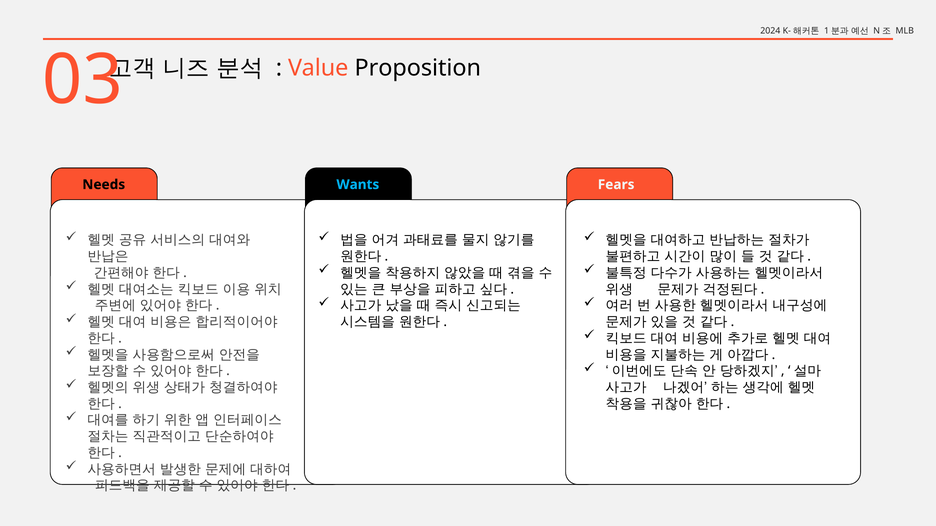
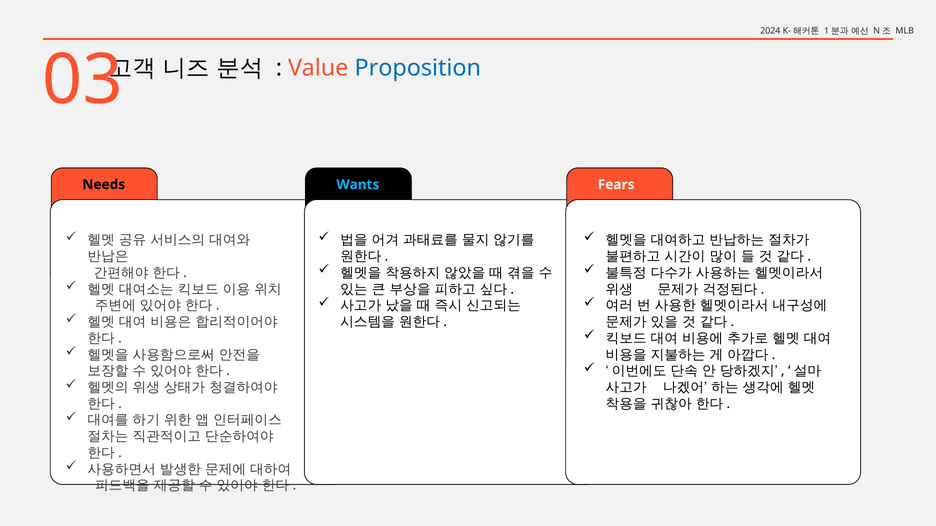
Proposition colour: black -> blue (418, 68)
